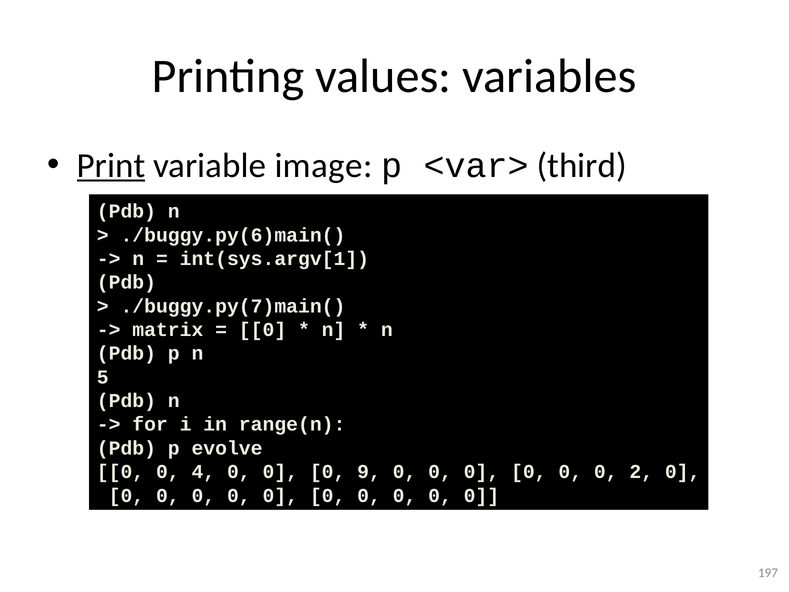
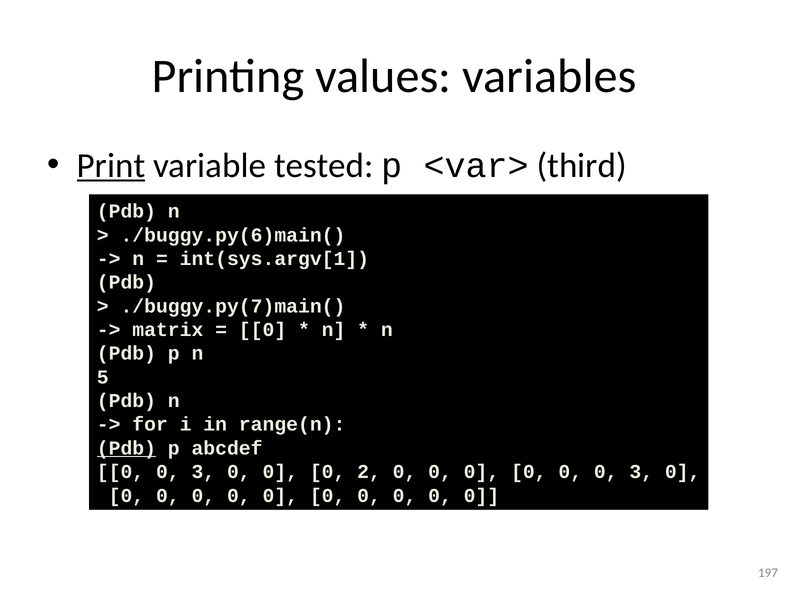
image: image -> tested (324, 166)
Pdb underline: none -> present (126, 448)
evolve: evolve -> abcdef (227, 448)
4: 4 -> 3 (203, 472)
9: 9 -> 2 (369, 472)
0 0 0 2: 2 -> 3 (641, 472)
